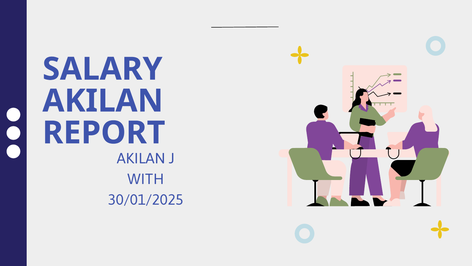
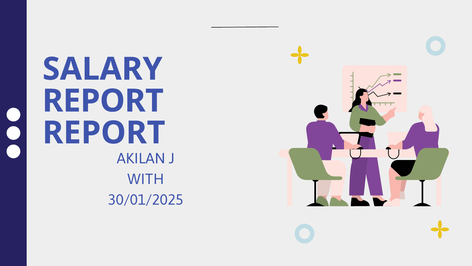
AKILAN: AKILAN -> REPORT (103, 101)
